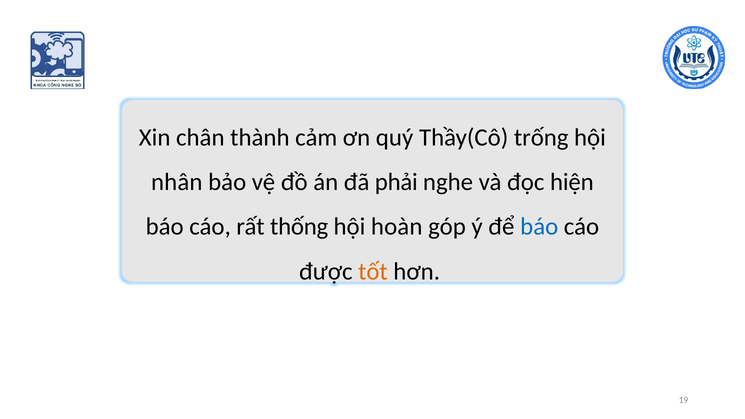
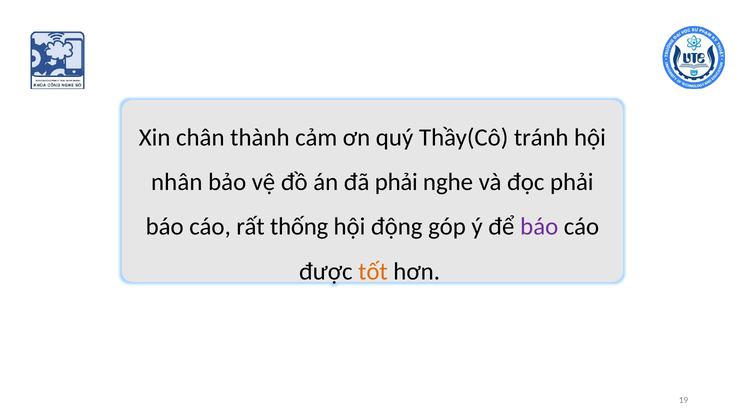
trống: trống -> tránh (541, 137)
đọc hiện: hiện -> phải (572, 182)
hoàn: hoàn -> động (397, 227)
báo colour: blue -> purple (539, 227)
